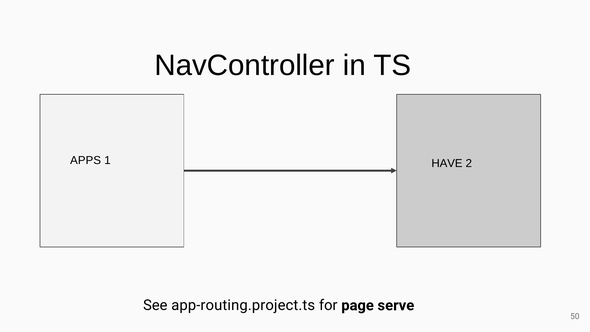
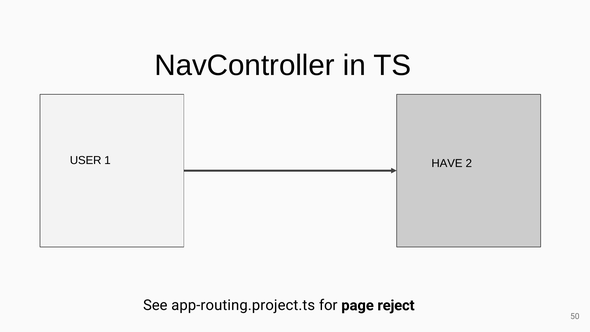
APPS: APPS -> USER (86, 160)
serve: serve -> reject (396, 305)
